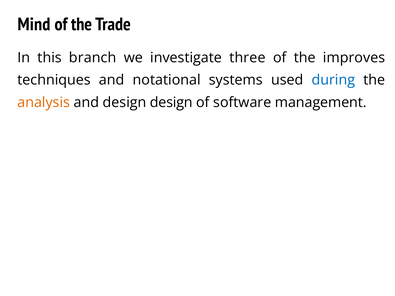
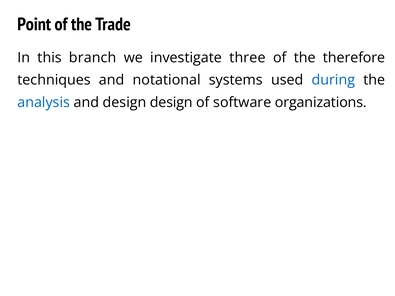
Mind: Mind -> Point (34, 24)
improves: improves -> therefore (354, 58)
analysis colour: orange -> blue (44, 102)
management: management -> organizations (321, 102)
